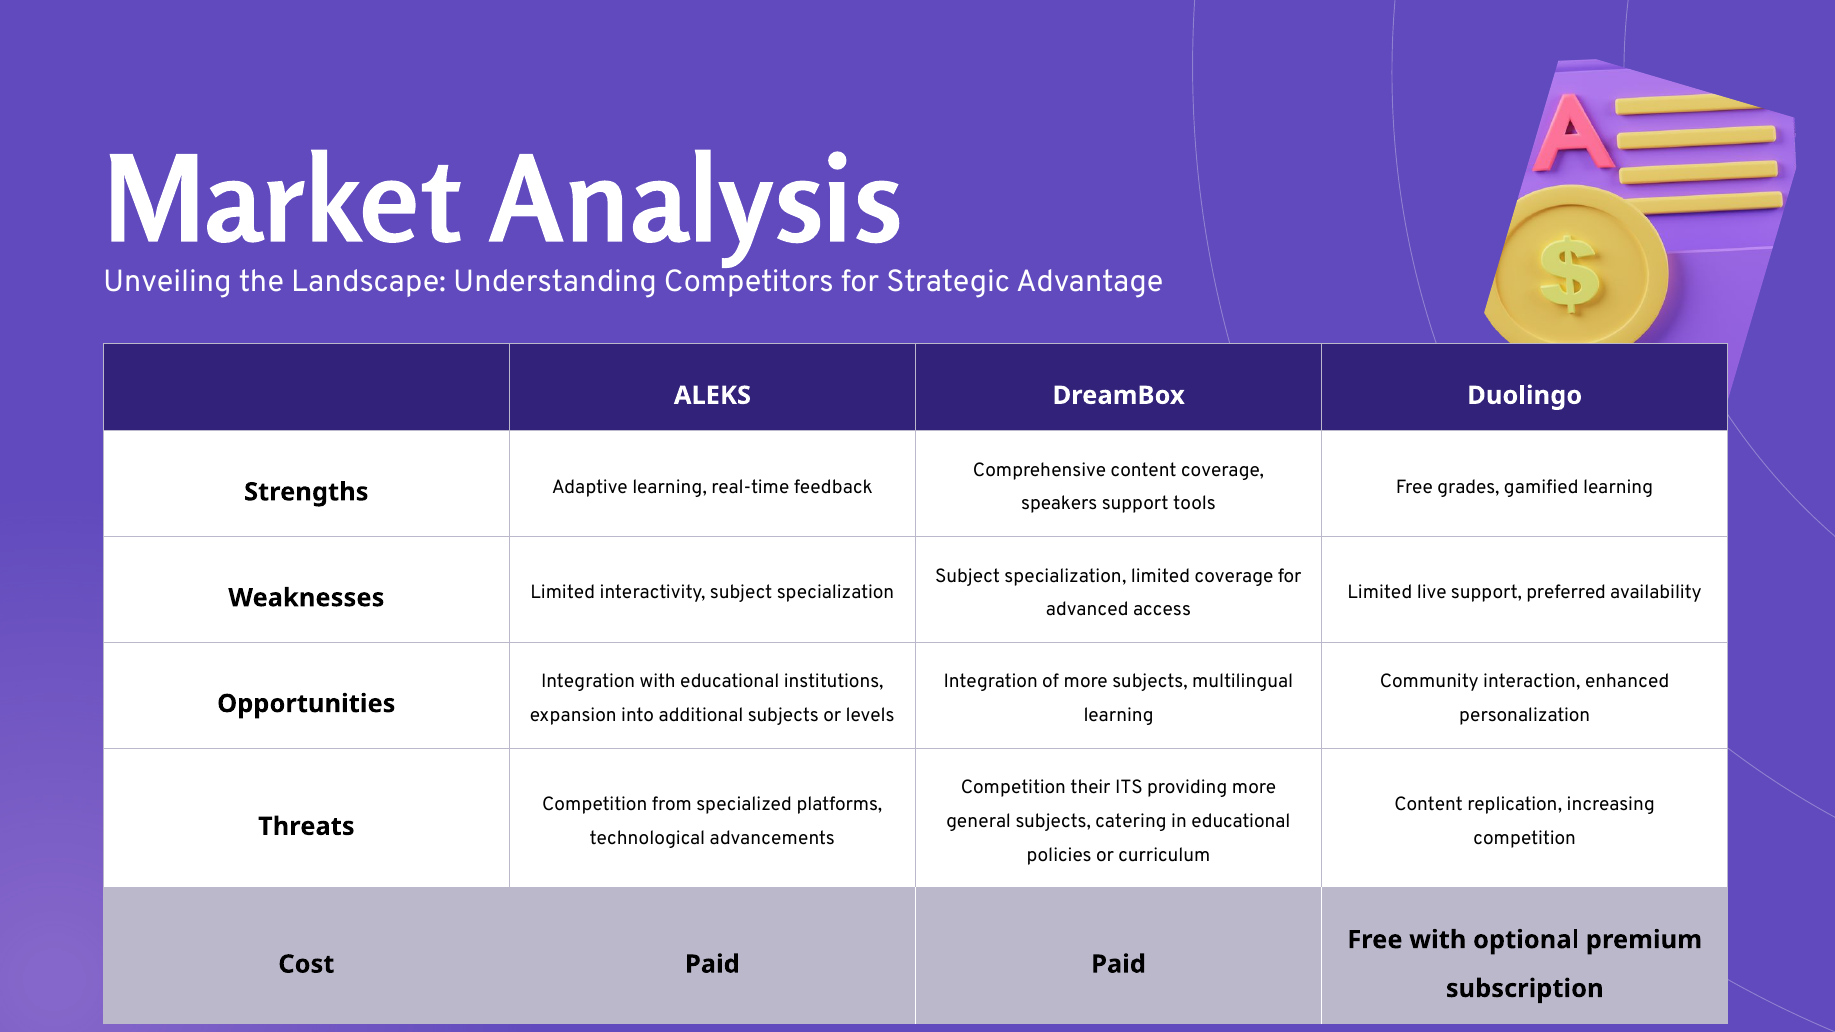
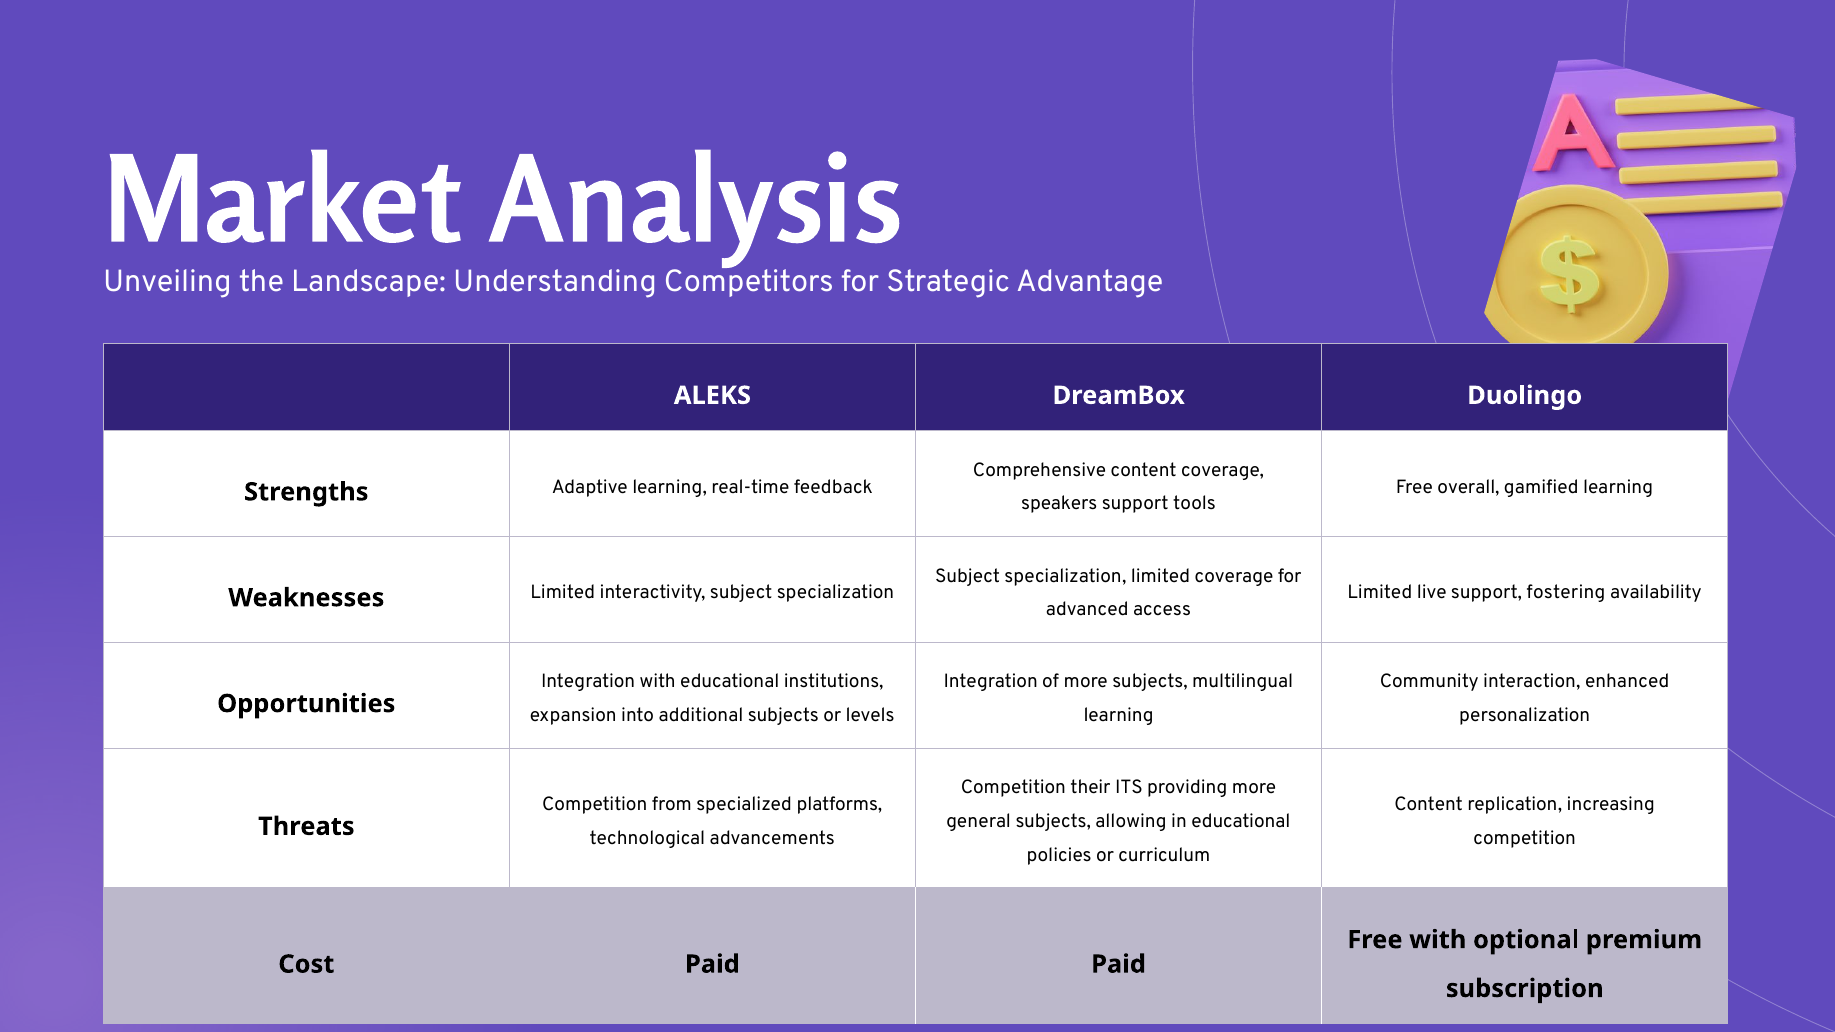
grades: grades -> overall (1468, 487)
preferred: preferred -> fostering (1566, 593)
catering: catering -> allowing (1131, 821)
